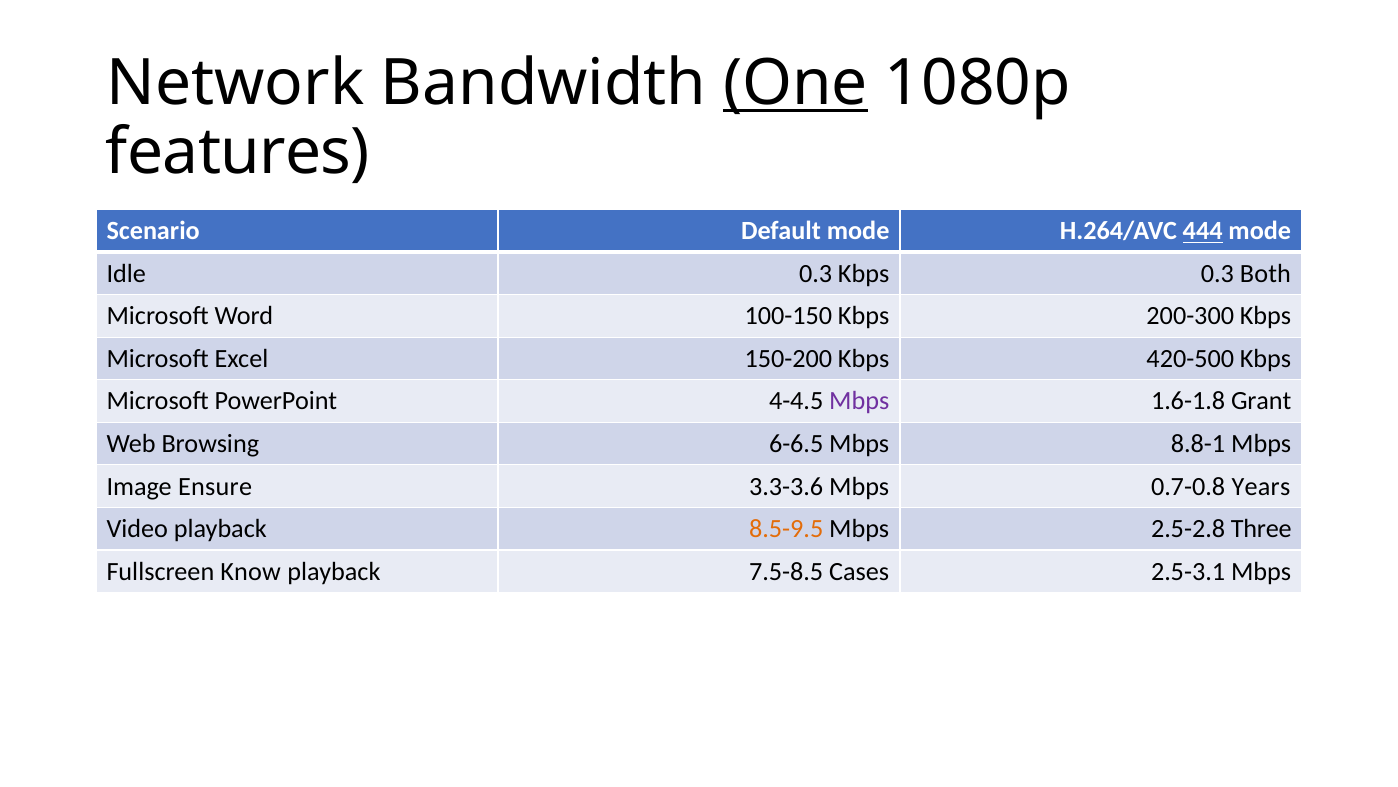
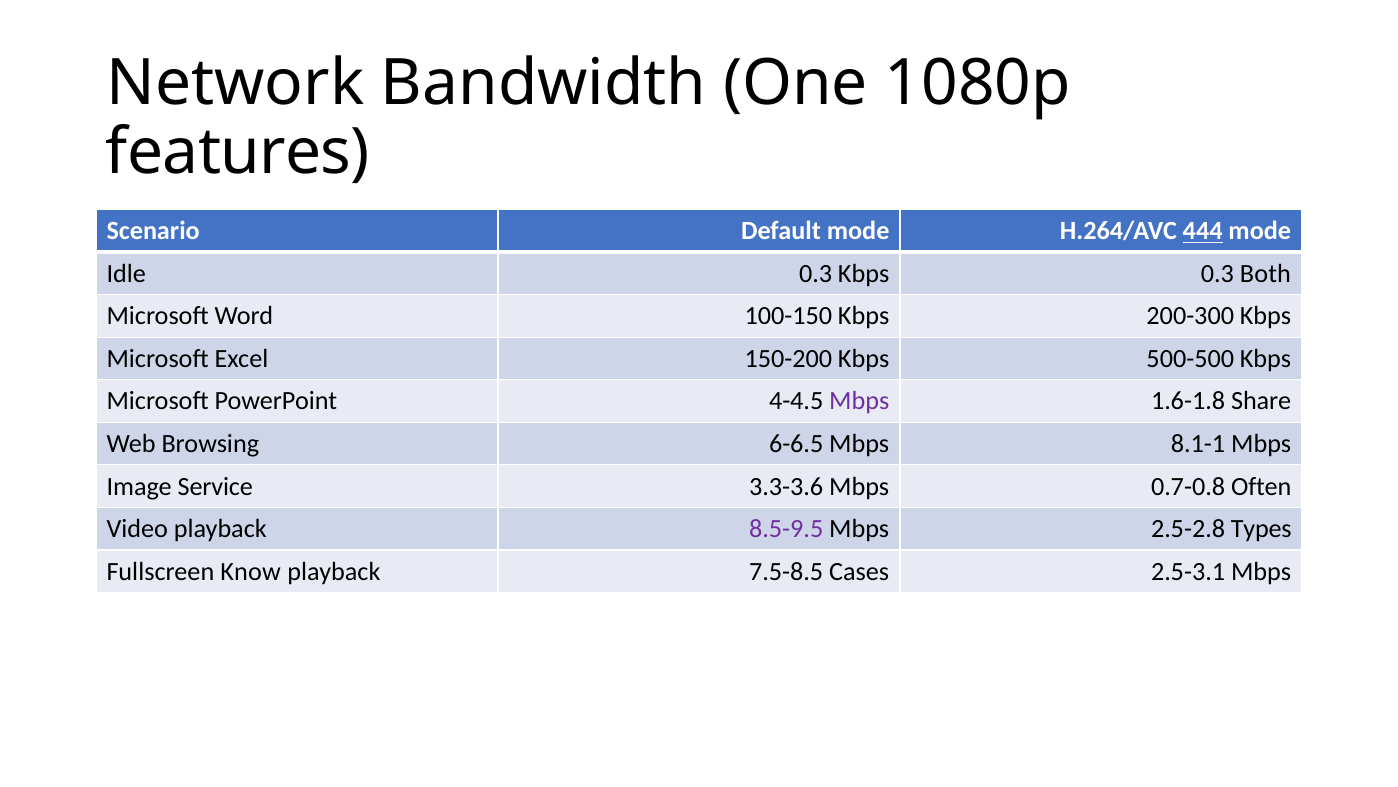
One underline: present -> none (796, 83)
420-500: 420-500 -> 500-500 (1190, 358)
Grant: Grant -> Share (1261, 401)
8.8-1: 8.8-1 -> 8.1-1 (1198, 443)
Ensure: Ensure -> Service (215, 486)
Years: Years -> Often (1261, 486)
8.5-9.5 colour: orange -> purple (786, 529)
Three: Three -> Types (1261, 529)
